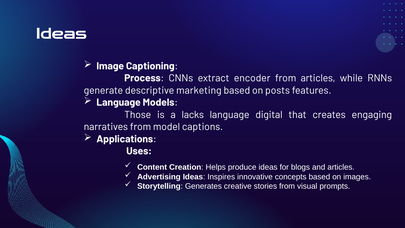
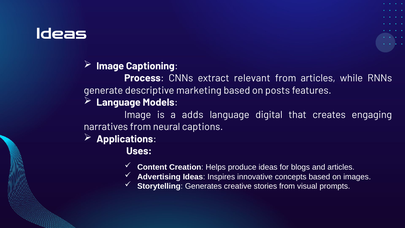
encoder: encoder -> relevant (252, 78)
Those: Those -> Image (138, 115)
lacks: lacks -> adds (193, 115)
model: model -> neural (167, 127)
